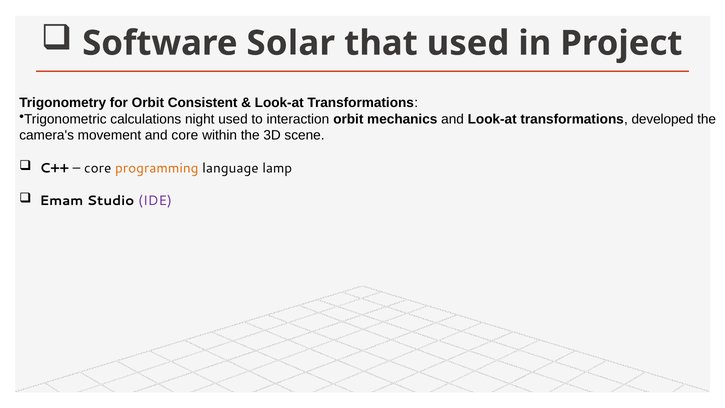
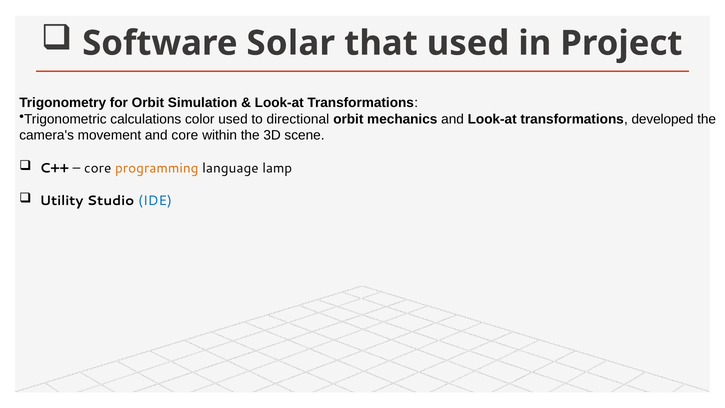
Consistent: Consistent -> Simulation (203, 103)
night: night -> color (200, 119)
interaction: interaction -> directional (298, 119)
Emam: Emam -> Utility (62, 201)
IDE colour: purple -> blue (155, 201)
